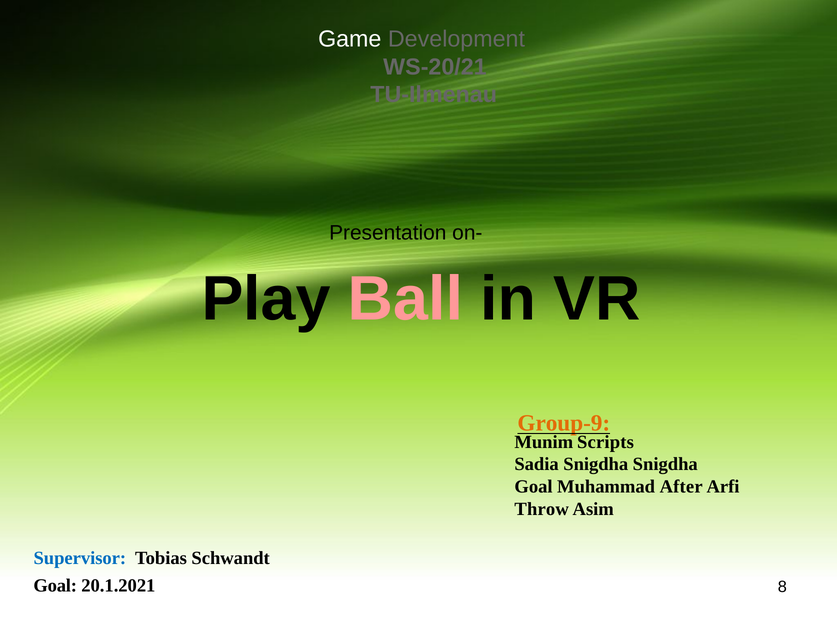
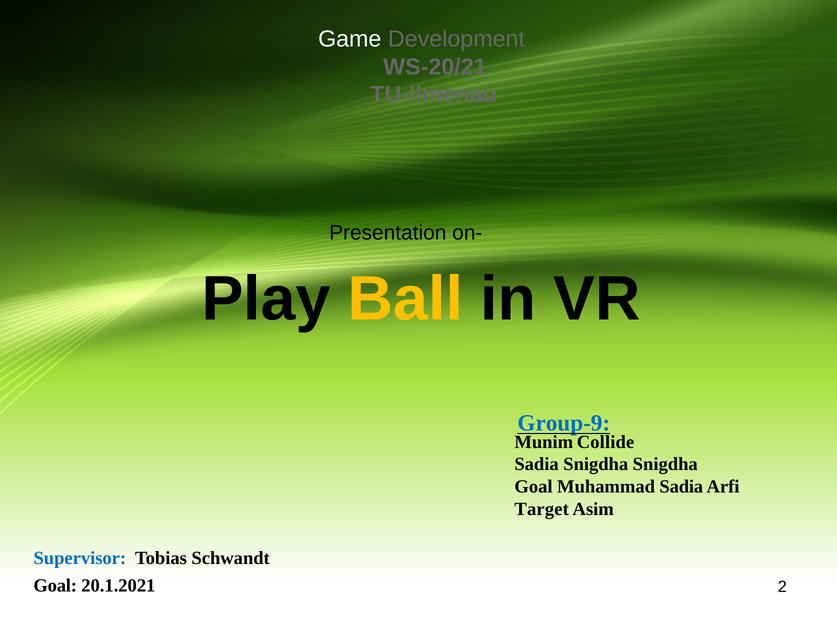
Ball colour: pink -> yellow (405, 299)
Group-9 colour: orange -> blue (564, 423)
Scripts: Scripts -> Collide (606, 442)
Muhammad After: After -> Sadia (681, 486)
Throw: Throw -> Target (542, 509)
8: 8 -> 2 (782, 587)
